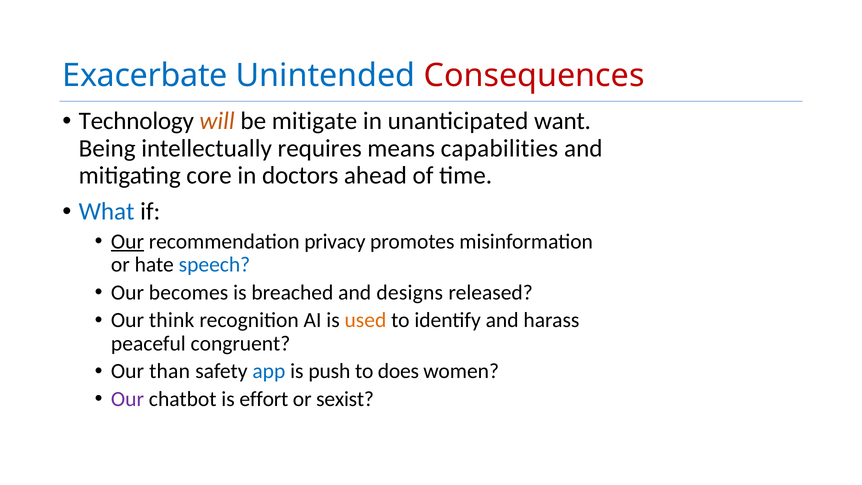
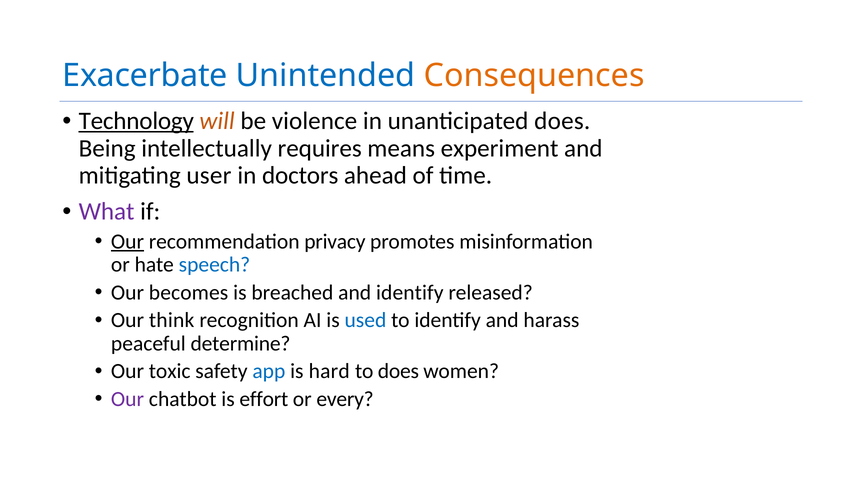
Consequences colour: red -> orange (534, 76)
Technology underline: none -> present (136, 121)
mitigate: mitigate -> violence (315, 121)
unanticipated want: want -> does (562, 121)
capabilities: capabilities -> experiment (500, 148)
core: core -> user (209, 175)
What colour: blue -> purple (107, 212)
and designs: designs -> identify (410, 292)
used colour: orange -> blue (365, 320)
congruent: congruent -> determine (241, 343)
than: than -> toxic (170, 371)
push: push -> hard (329, 371)
sexist: sexist -> every (345, 399)
